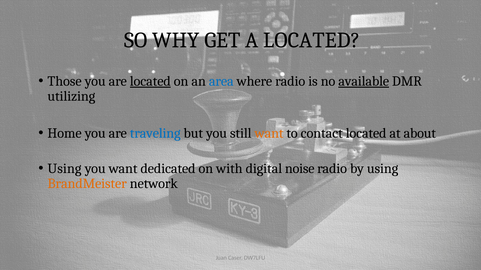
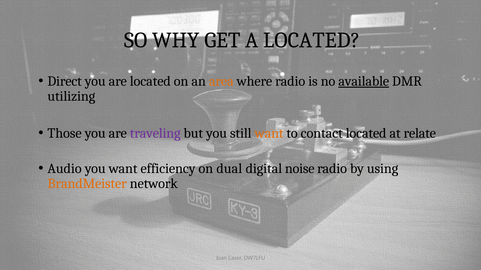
Those: Those -> Direct (65, 81)
located underline: present -> none (150, 81)
area colour: blue -> orange (221, 81)
Home: Home -> Those (65, 133)
traveling colour: blue -> purple (155, 133)
about: about -> relate (420, 133)
Using: Using -> Audio (65, 169)
dedicated: dedicated -> efficiency (168, 169)
with: with -> dual (229, 169)
